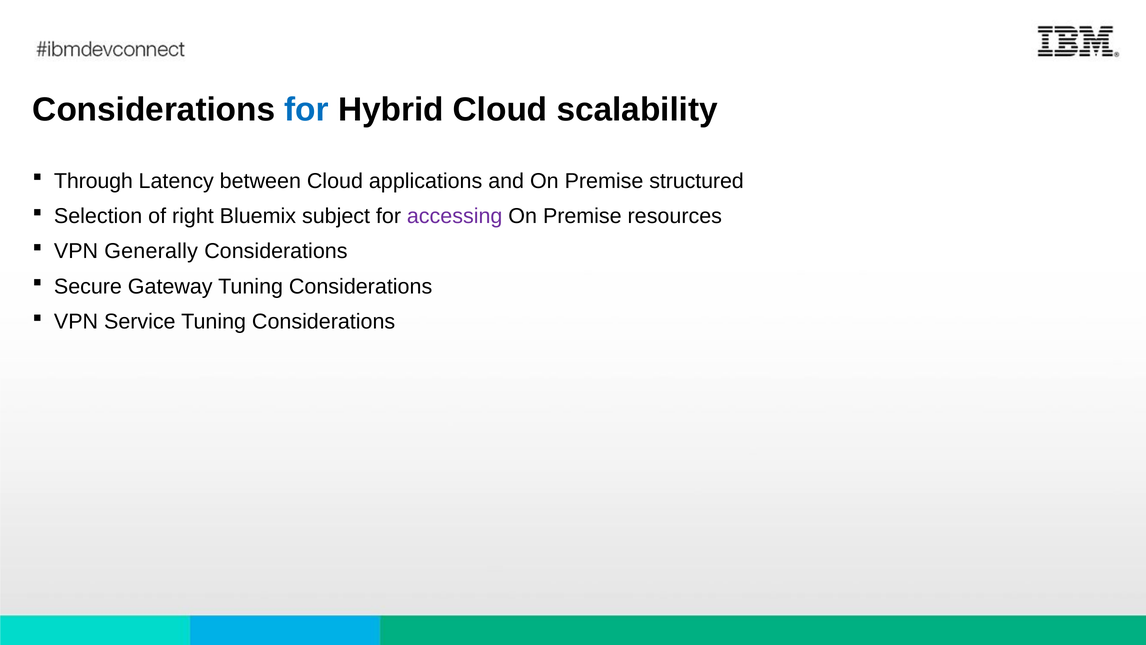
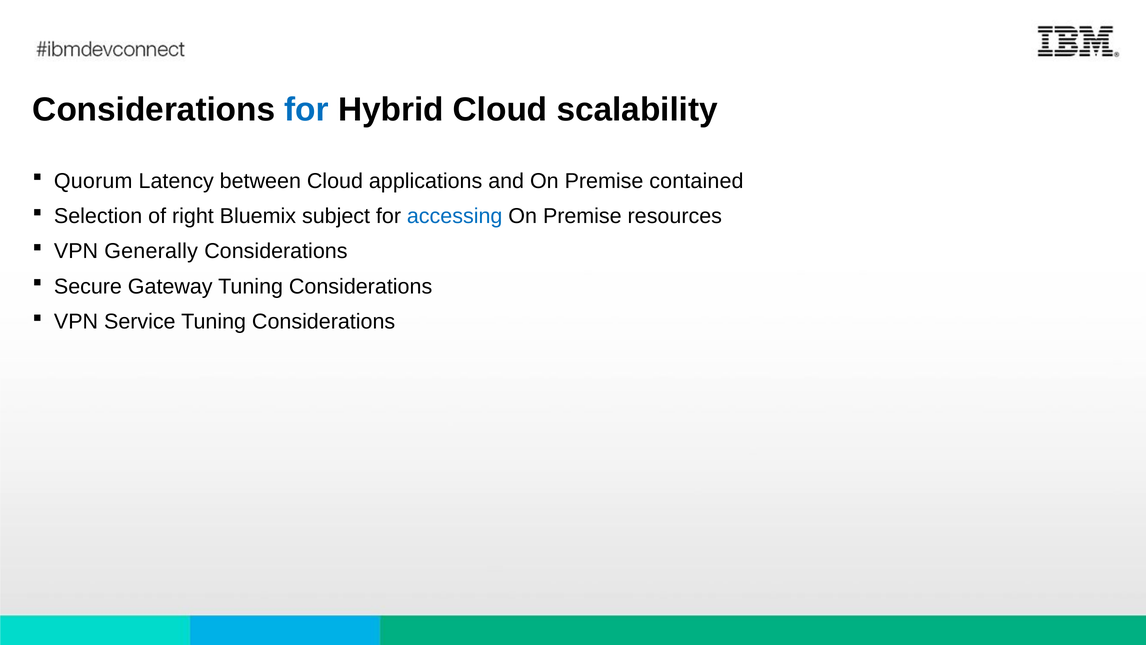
Through: Through -> Quorum (93, 181)
structured: structured -> contained (696, 181)
accessing colour: purple -> blue (455, 216)
